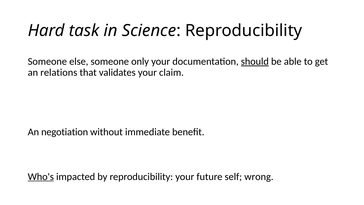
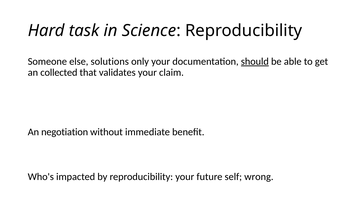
else someone: someone -> solutions (110, 61)
relations: relations -> collected (59, 72)
Who's underline: present -> none (41, 176)
